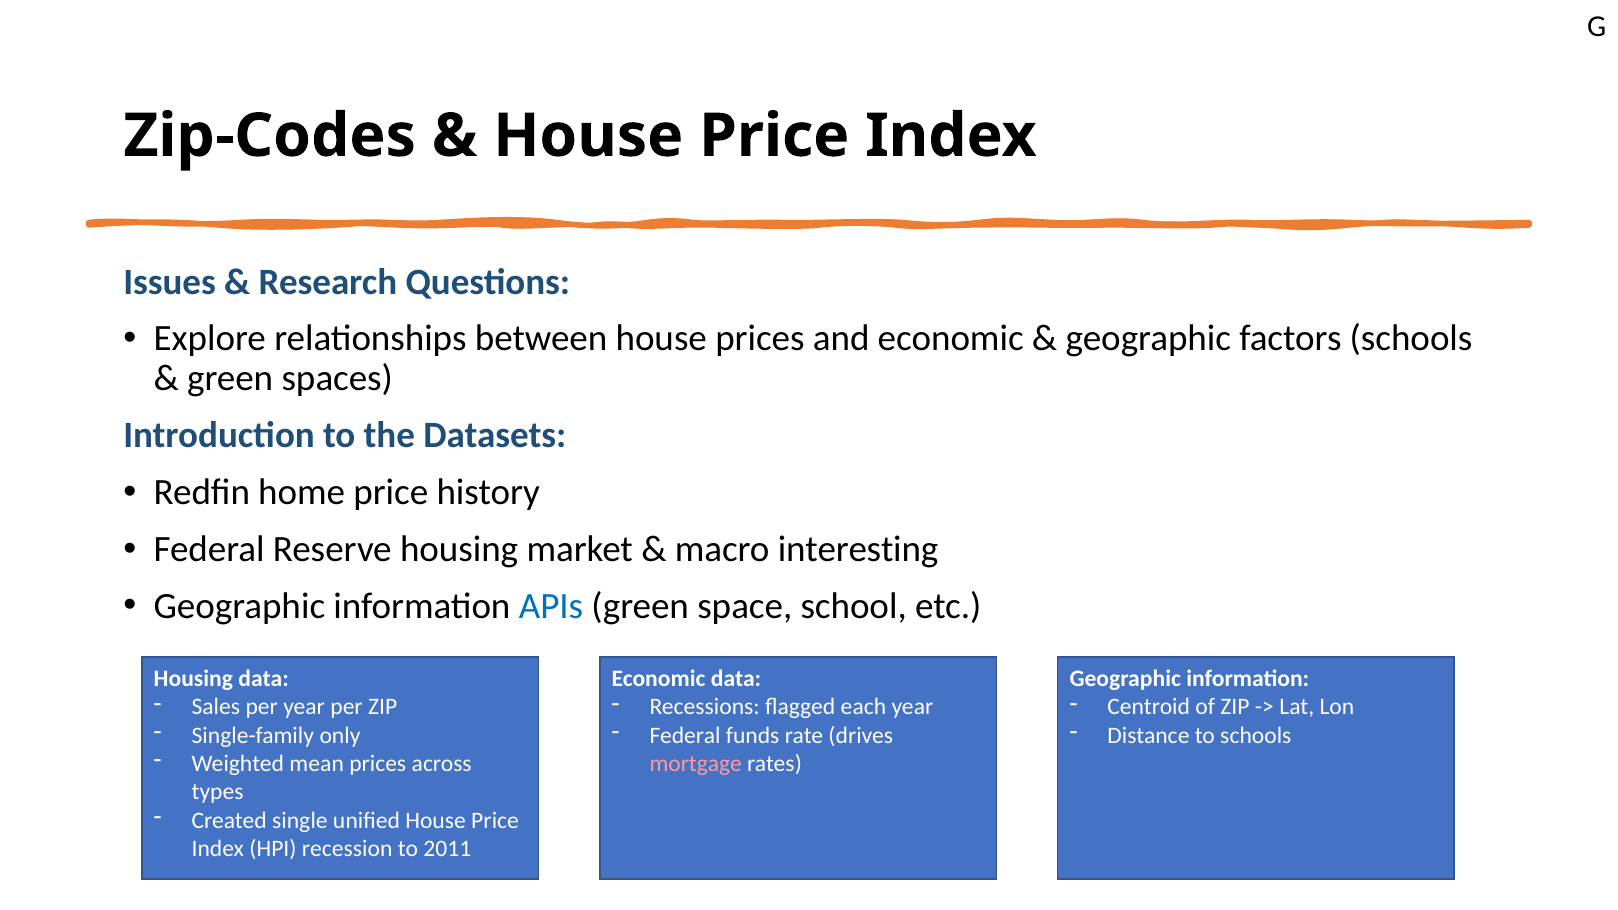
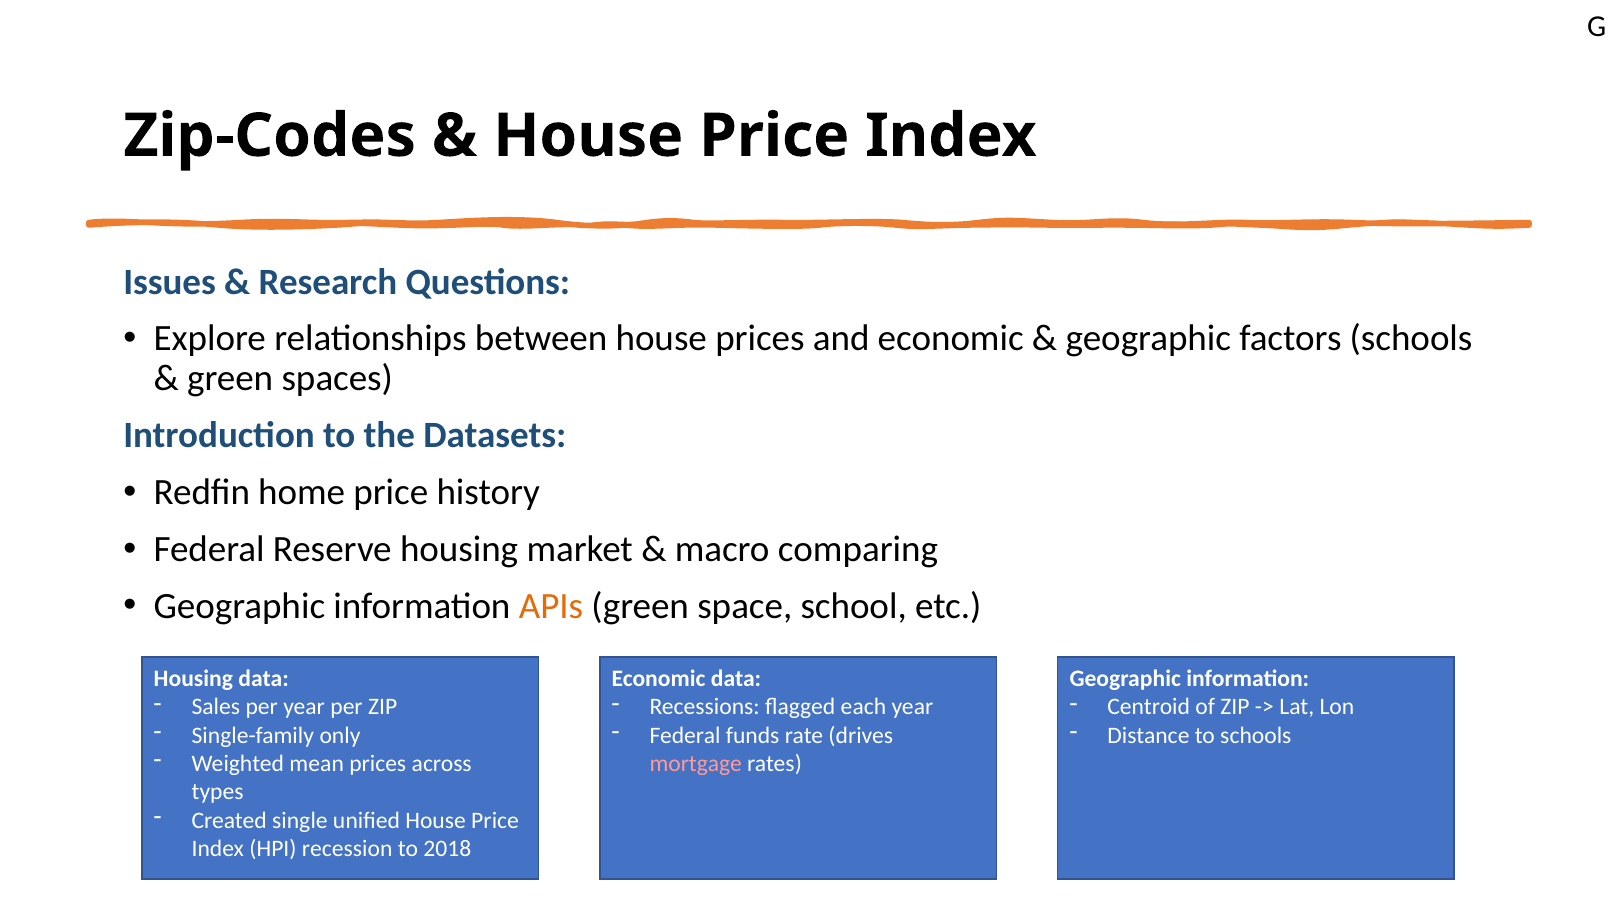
interesting: interesting -> comparing (858, 549)
APIs colour: blue -> orange (551, 606)
2011: 2011 -> 2018 (447, 849)
